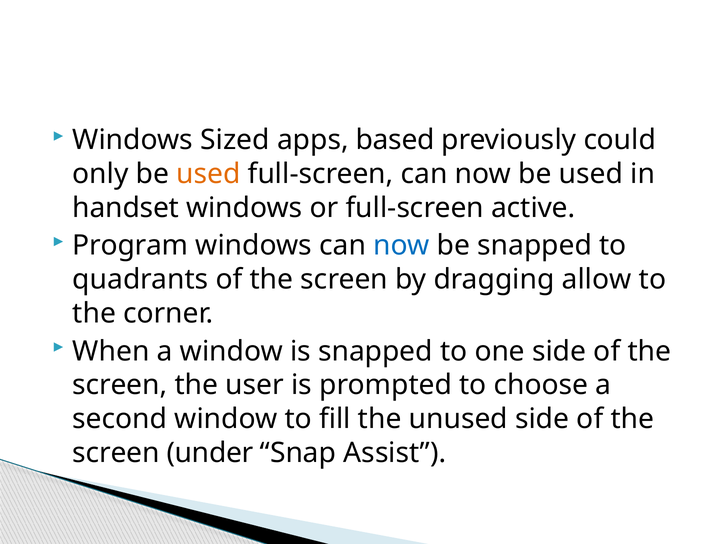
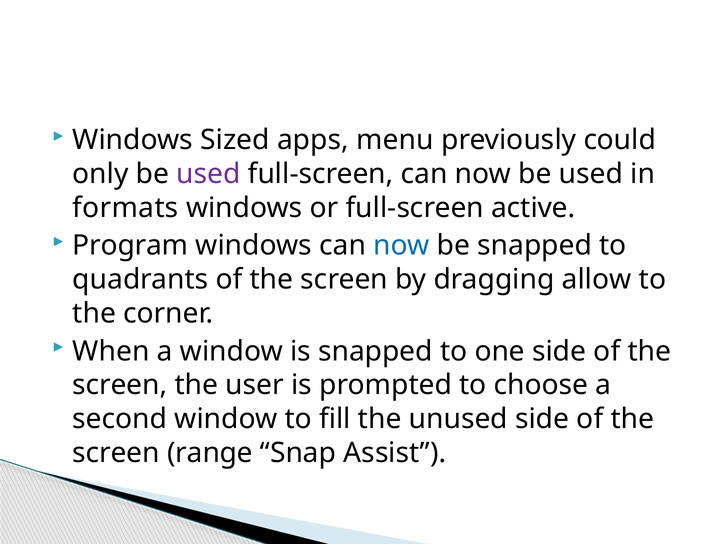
based: based -> menu (395, 140)
used colour: orange -> purple (208, 174)
handset: handset -> formats (125, 208)
under: under -> range (210, 453)
